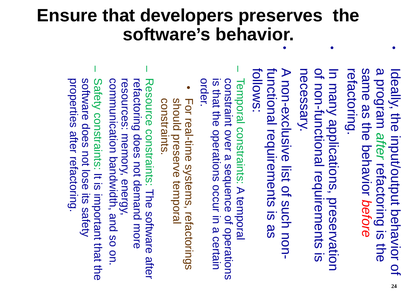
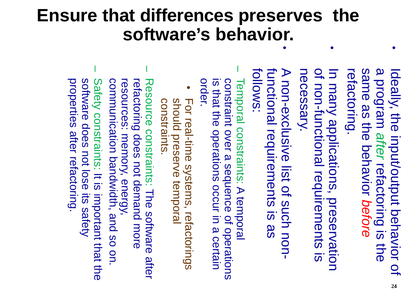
developers: developers -> differences (187, 16)
